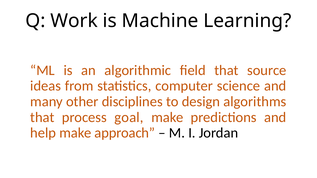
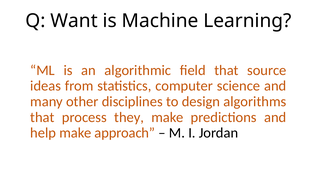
Work: Work -> Want (74, 21)
goal: goal -> they (129, 117)
